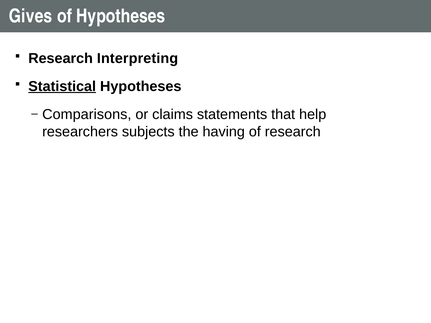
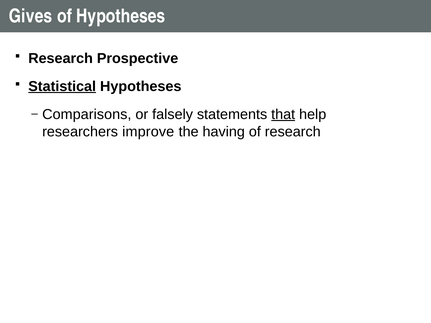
Interpreting: Interpreting -> Prospective (138, 58)
claims: claims -> falsely (173, 114)
that underline: none -> present (283, 114)
subjects: subjects -> improve (148, 132)
